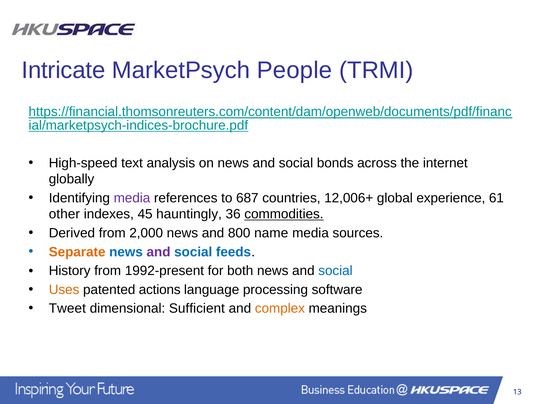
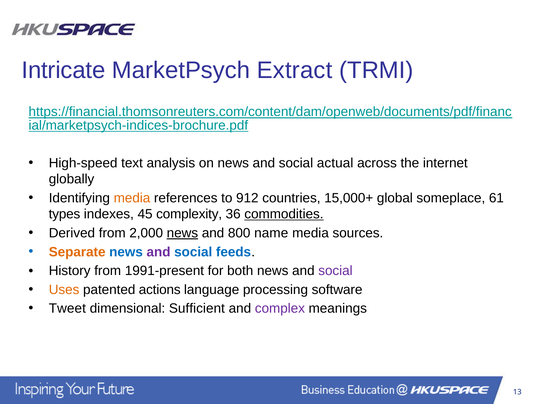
People: People -> Extract (295, 70)
bonds: bonds -> actual (335, 163)
media colour: purple -> orange (132, 198)
687: 687 -> 912 (247, 198)
12,006+: 12,006+ -> 15,000+ (349, 198)
experience: experience -> someplace (451, 198)
other: other -> types (65, 214)
hauntingly: hauntingly -> complexity (189, 214)
news underline: none -> present (182, 233)
1992-present: 1992-present -> 1991-present (164, 270)
social colour: blue -> purple (335, 270)
complex colour: orange -> purple (280, 308)
